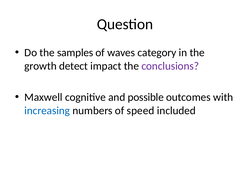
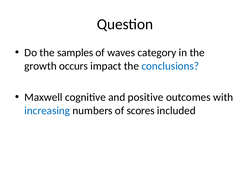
detect: detect -> occurs (74, 66)
conclusions colour: purple -> blue (170, 66)
possible: possible -> positive (146, 97)
speed: speed -> scores (141, 110)
